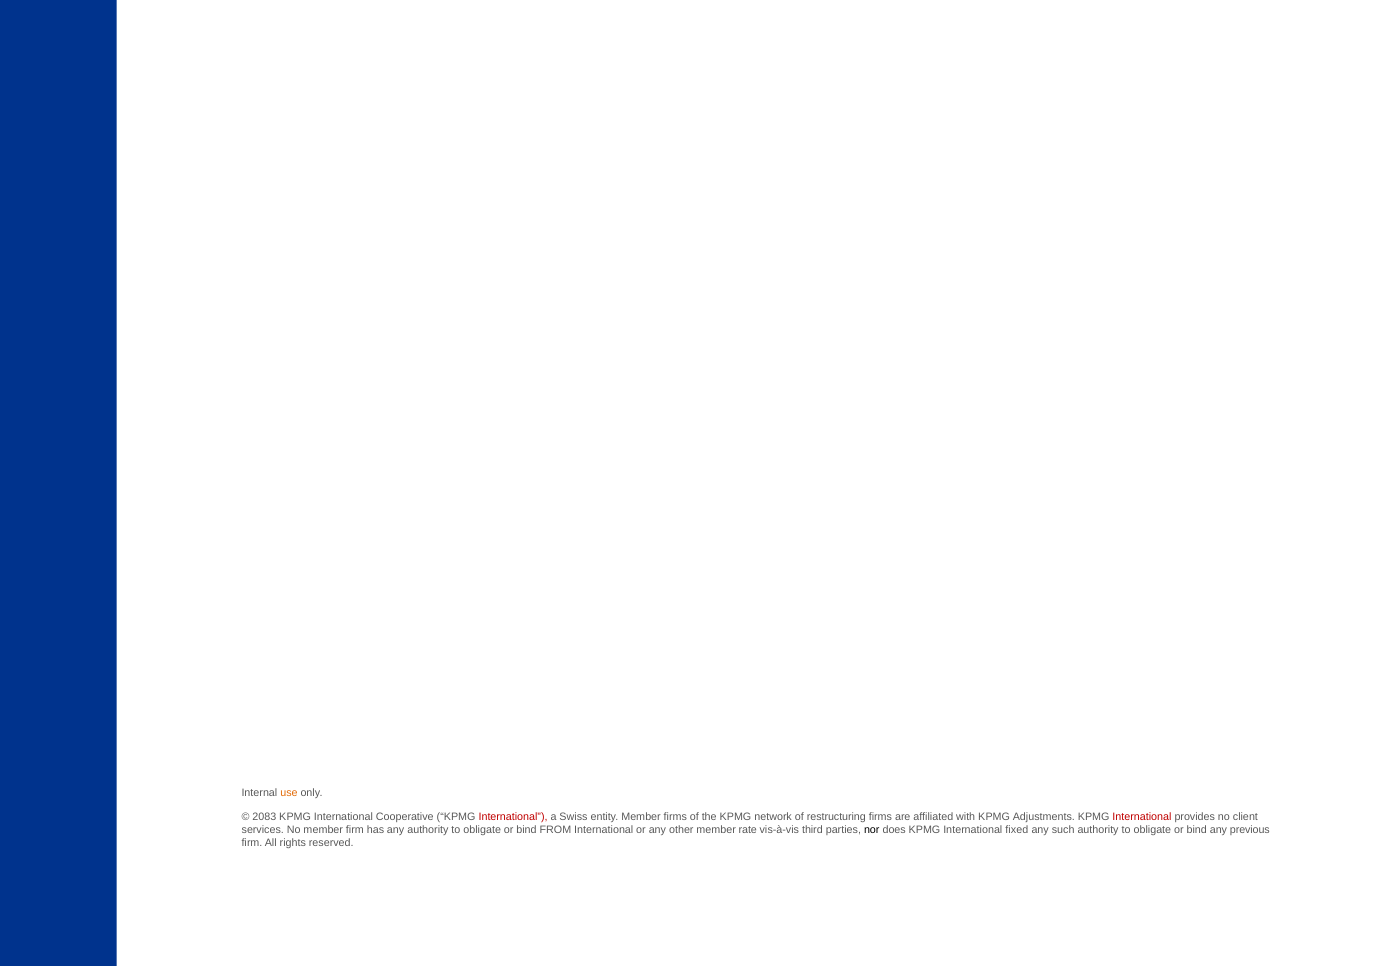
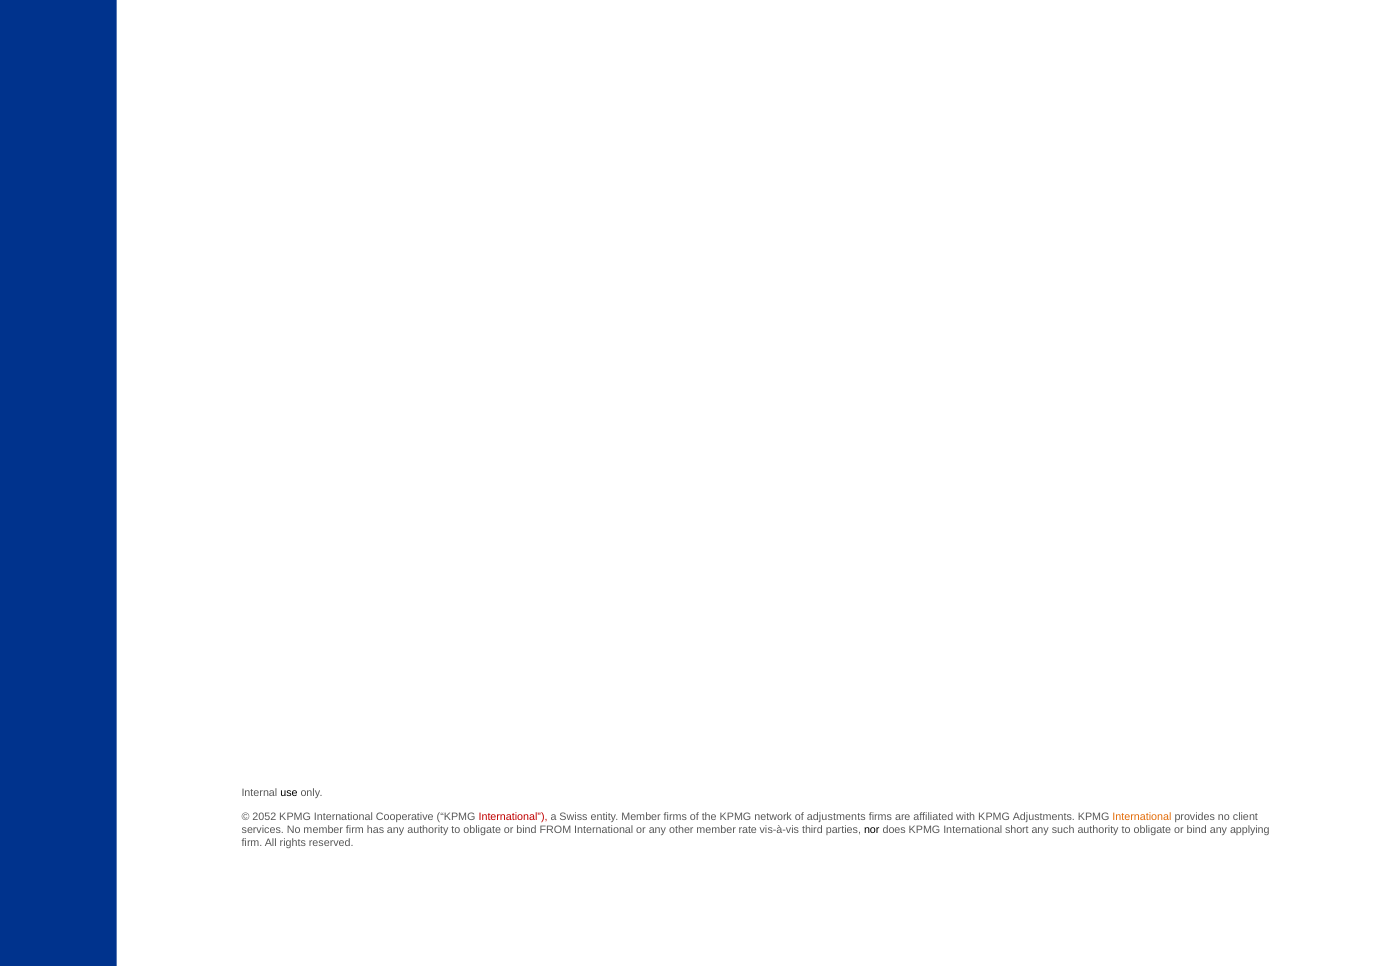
use colour: orange -> black (289, 793)
2083: 2083 -> 2052 (264, 817)
of restructuring: restructuring -> adjustments (836, 817)
International colour: red -> orange (1142, 817)
fixed: fixed -> short (1017, 830)
previous: previous -> applying (1250, 830)
